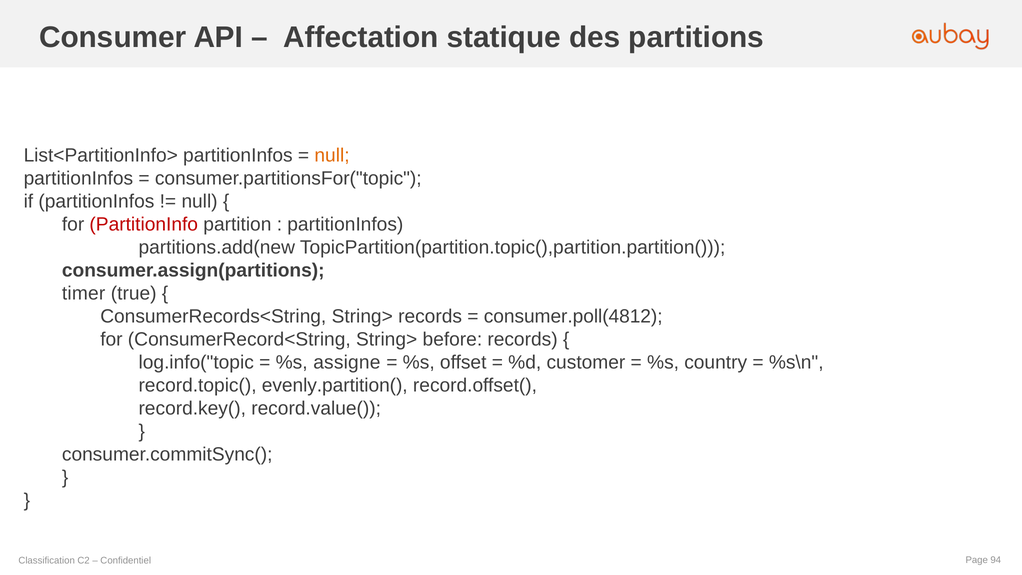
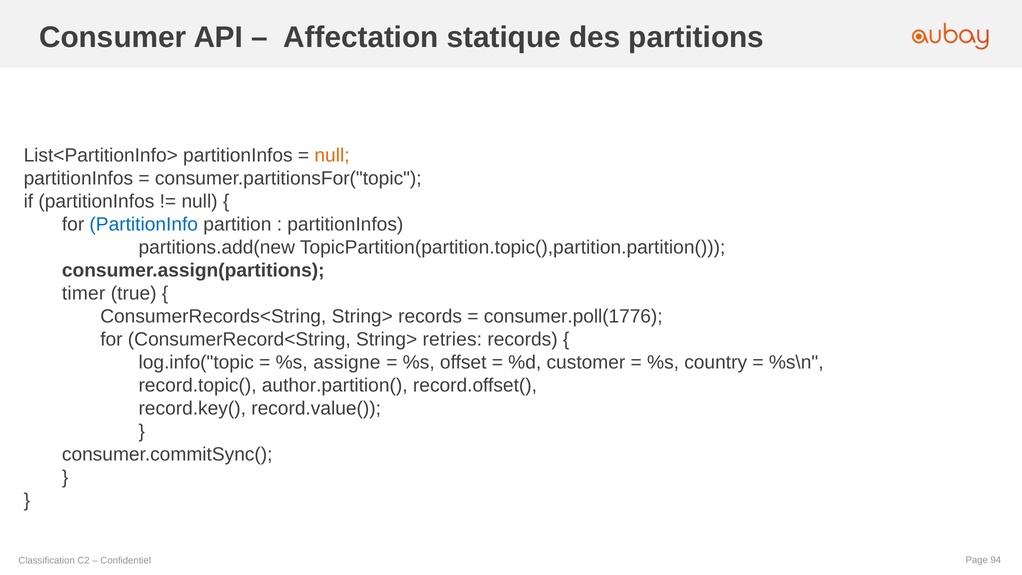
PartitionInfo colour: red -> blue (144, 224)
consumer.poll(4812: consumer.poll(4812 -> consumer.poll(1776 (573, 316)
before: before -> retries (452, 339)
evenly.partition(: evenly.partition( -> author.partition( (335, 385)
